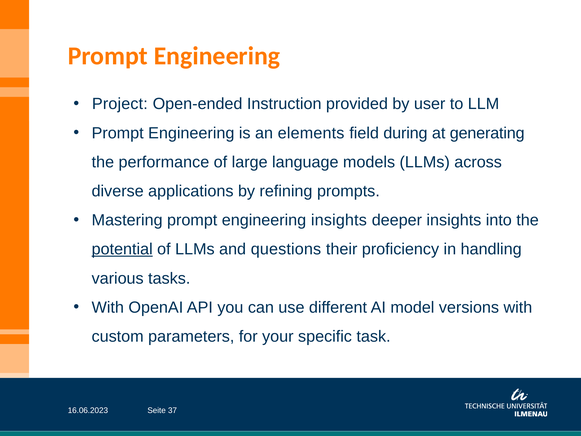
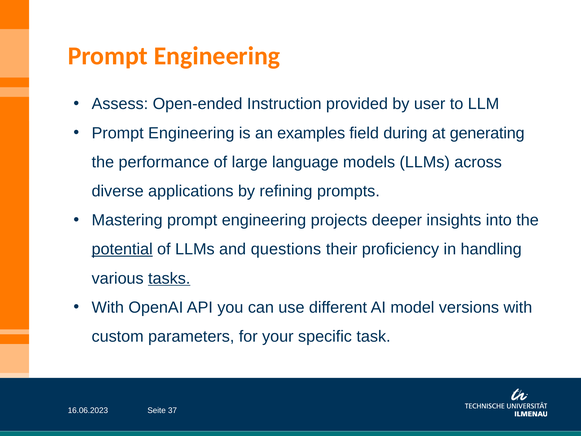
Project: Project -> Assess (120, 104)
elements: elements -> examples (311, 133)
engineering insights: insights -> projects (339, 220)
tasks underline: none -> present (169, 278)
